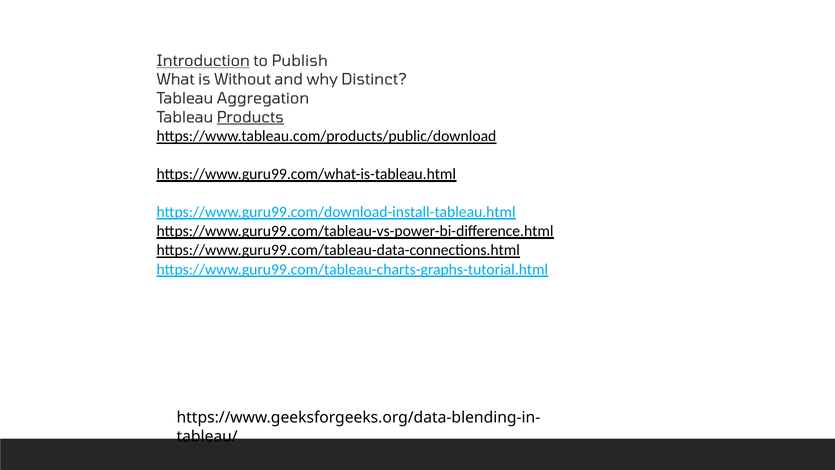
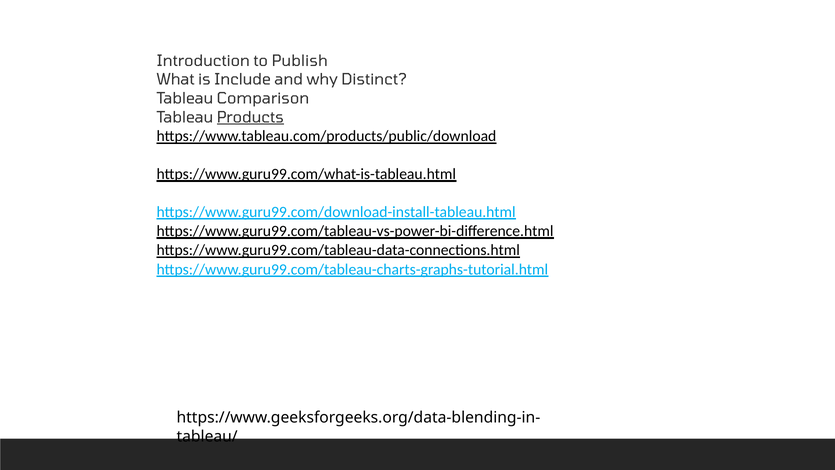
Introduction underline: present -> none (203, 61)
Without: Without -> Include (243, 80)
Aggregation: Aggregation -> Comparison (263, 99)
